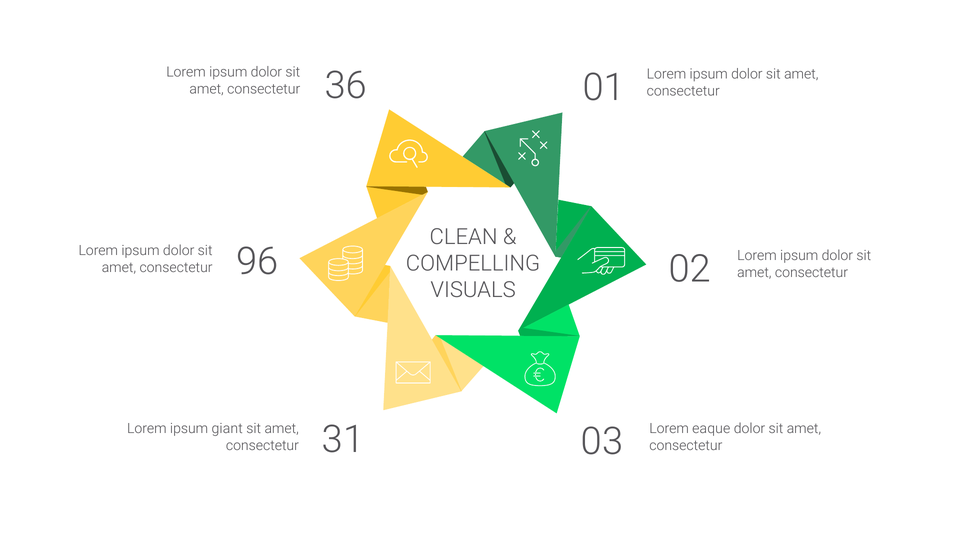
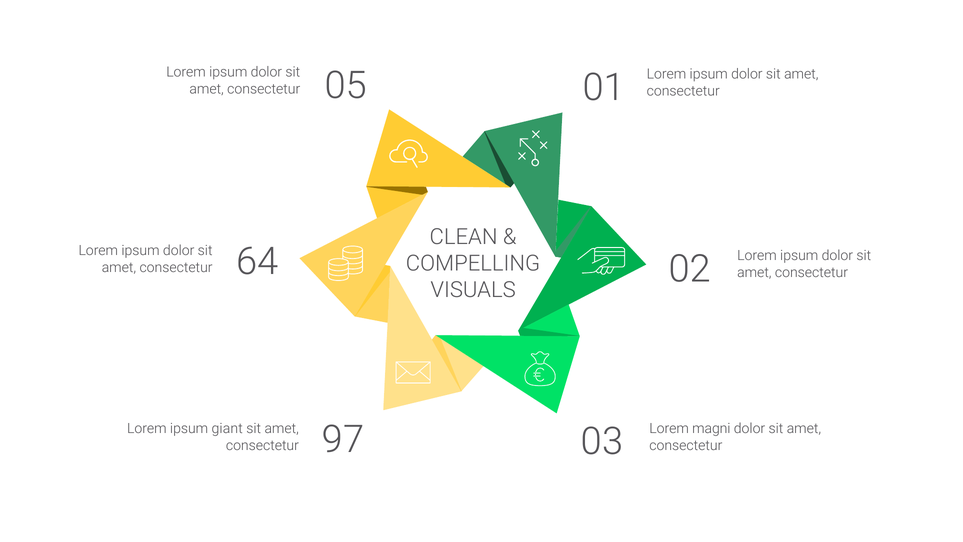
36: 36 -> 05 (346, 86)
96: 96 -> 64 (257, 262)
eaque: eaque -> magni (711, 428)
31: 31 -> 97 (343, 440)
